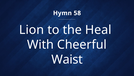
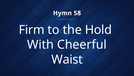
Lion: Lion -> Firm (32, 30)
Heal: Heal -> Hold (98, 30)
